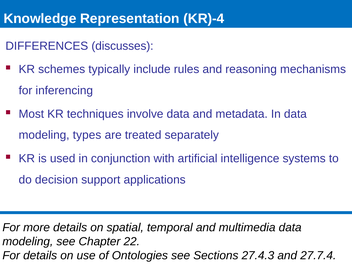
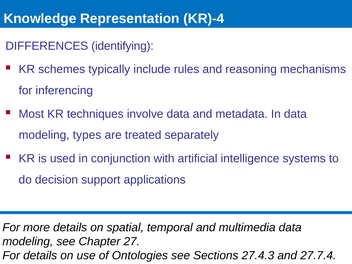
discusses: discusses -> identifying (122, 46)
22: 22 -> 27 (132, 241)
